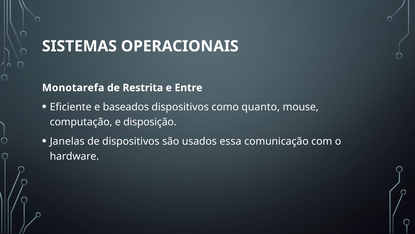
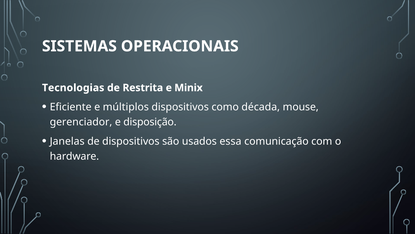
Monotarefa: Monotarefa -> Tecnologias (73, 88)
Entre: Entre -> Minix (189, 88)
baseados: baseados -> múltiplos (126, 107)
quanto: quanto -> década (261, 107)
computação: computação -> gerenciador (81, 122)
